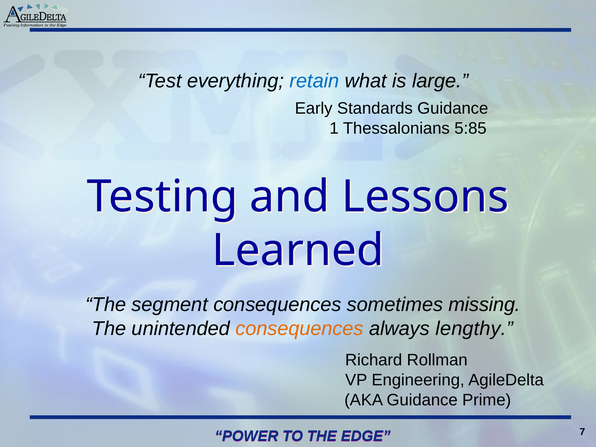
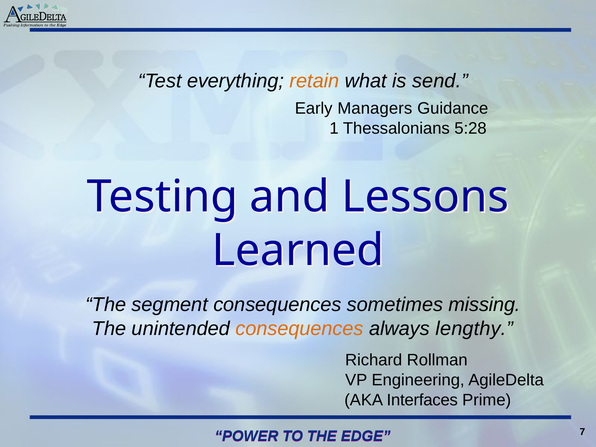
retain colour: blue -> orange (314, 81)
large: large -> send (440, 81)
Standards: Standards -> Managers (375, 108)
5:85: 5:85 -> 5:28 (471, 128)
AKA Guidance: Guidance -> Interfaces (422, 400)
